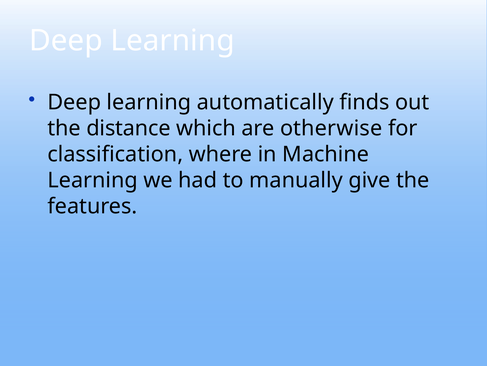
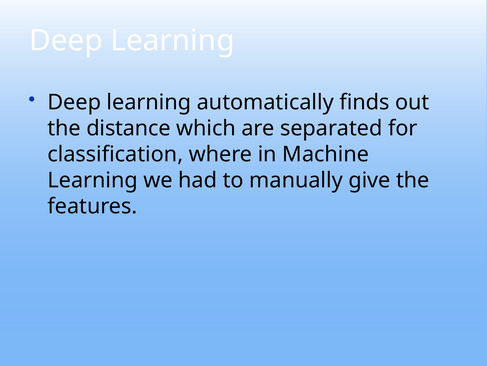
otherwise: otherwise -> separated (331, 128)
